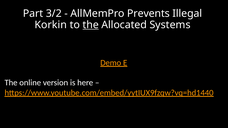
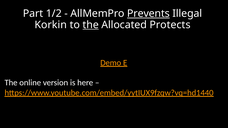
3/2: 3/2 -> 1/2 (54, 14)
Prevents underline: none -> present (148, 14)
Systems: Systems -> Protects (170, 25)
